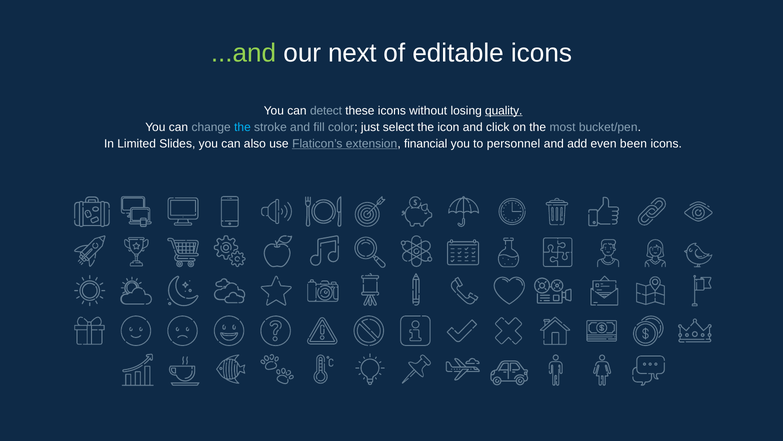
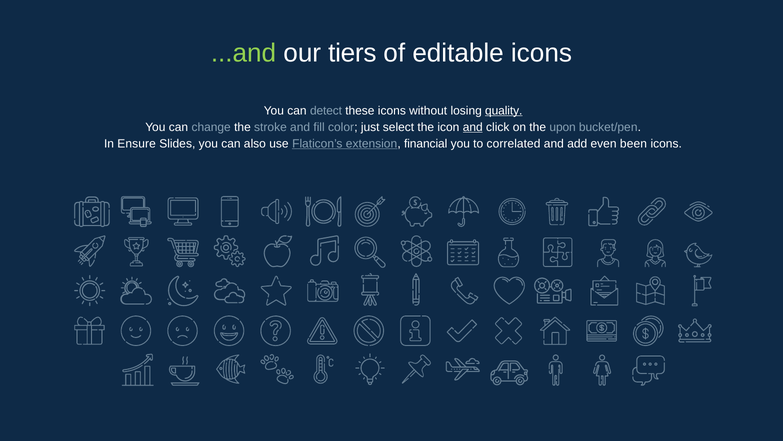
next: next -> tiers (352, 53)
the colour: light blue -> white (242, 127)
and underline: none -> present (473, 127)
most: most -> upon (563, 127)
Limited: Limited -> Ensure (137, 143)
personnel: personnel -> correlated (514, 143)
